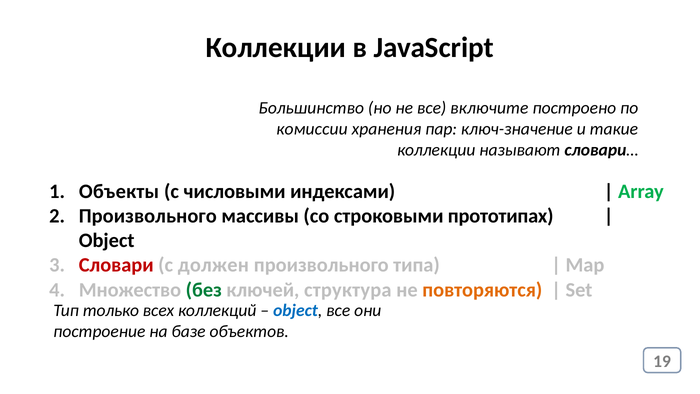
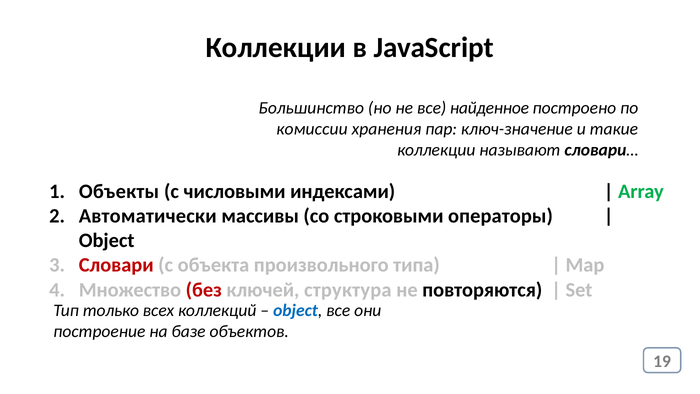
включите: включите -> найденное (489, 108)
Произвольного: Произвольного -> Автоматически (148, 216)
прототипах: прототипах -> операторы (501, 216)
должен: должен -> объекта (213, 265)
без colour: green -> red (204, 290)
повторяются colour: orange -> black (482, 290)
